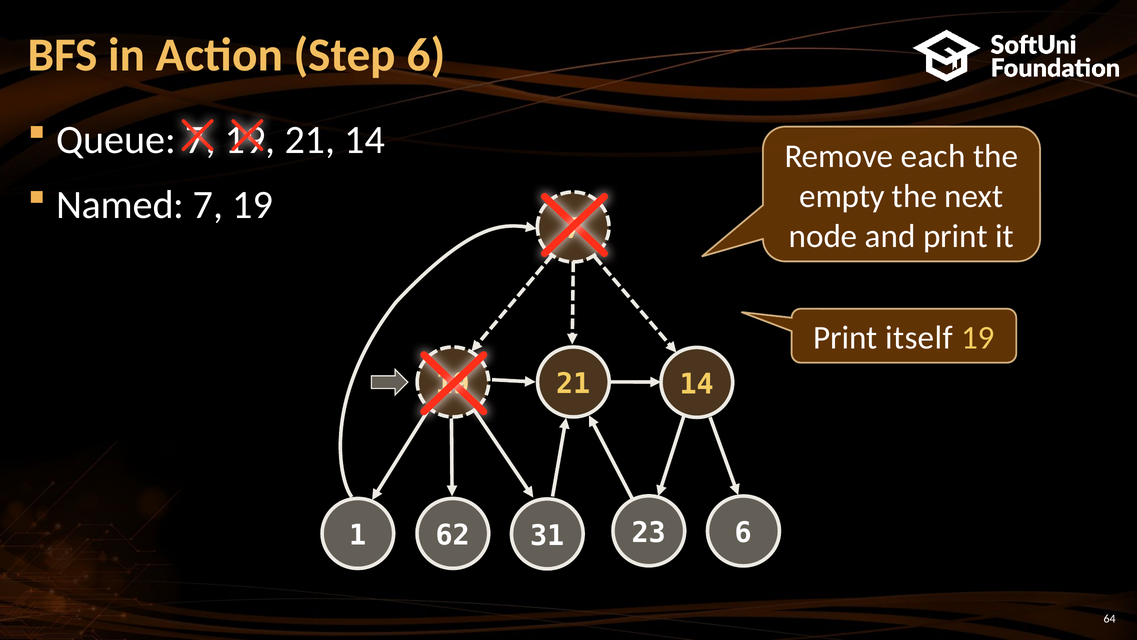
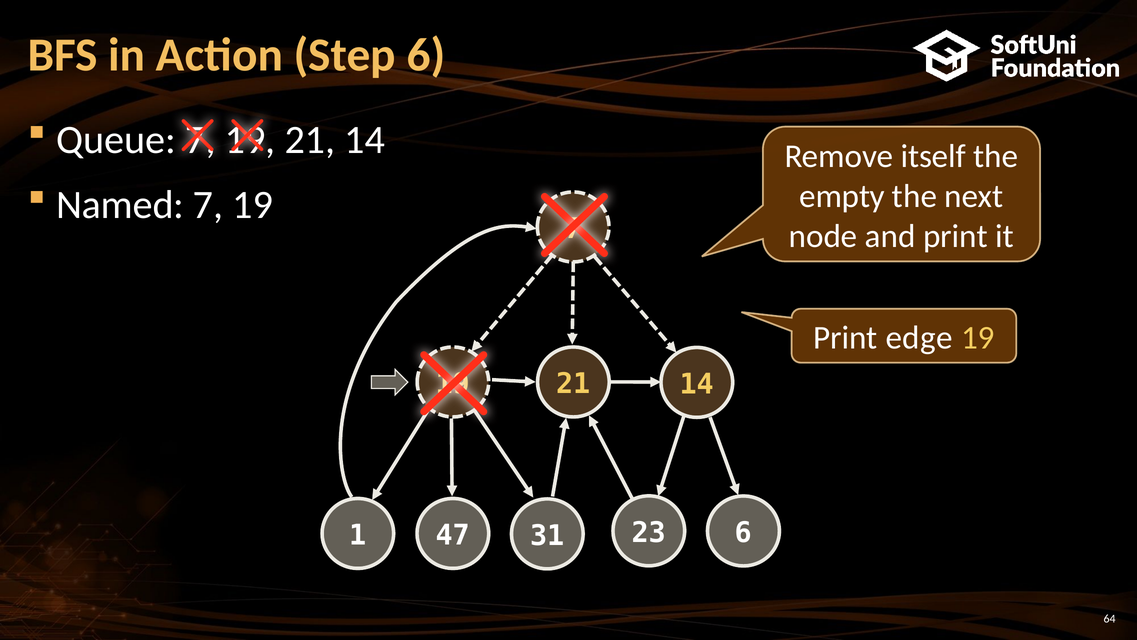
each: each -> itself (933, 156)
itself: itself -> edge (919, 338)
62: 62 -> 47 (453, 535)
